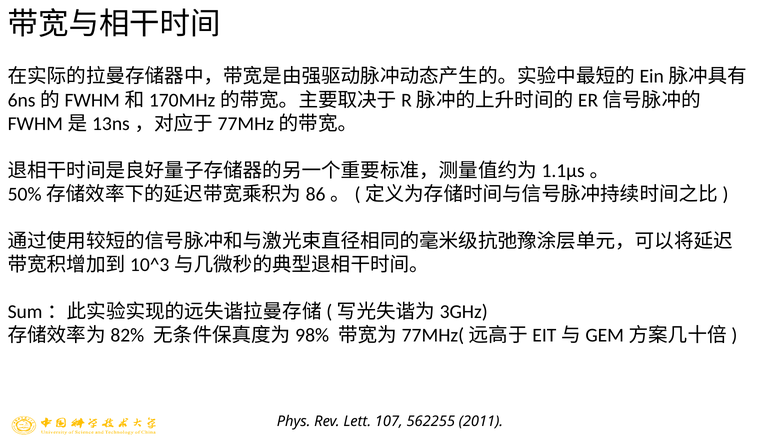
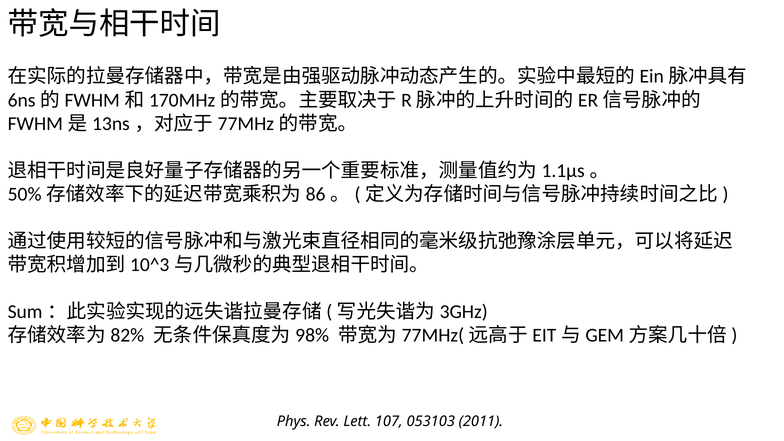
562255: 562255 -> 053103 (431, 421)
